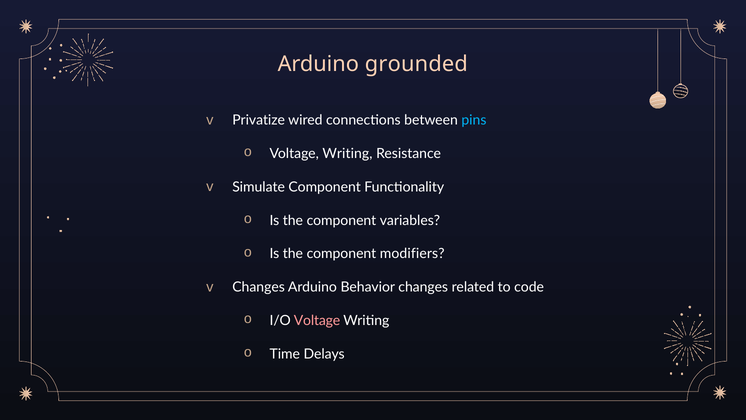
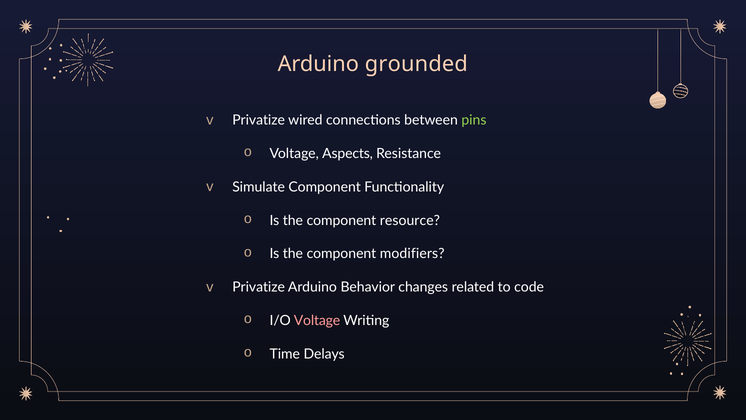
pins colour: light blue -> light green (474, 120)
Writing: Writing -> Aspects (348, 154)
variables: variables -> resource (410, 220)
Changes: Changes -> Privatize (259, 287)
